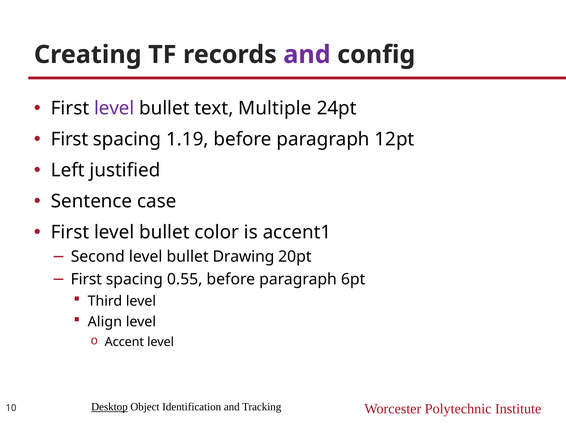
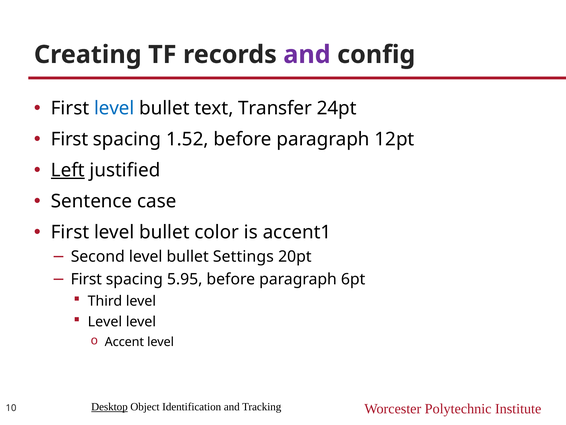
level colour: purple -> blue (114, 108)
Multiple: Multiple -> Transfer (275, 108)
1.19: 1.19 -> 1.52 (187, 139)
Left underline: none -> present (68, 170)
Drawing: Drawing -> Settings (243, 256)
0.55: 0.55 -> 5.95 (185, 279)
Align: Align -> Level (105, 322)
